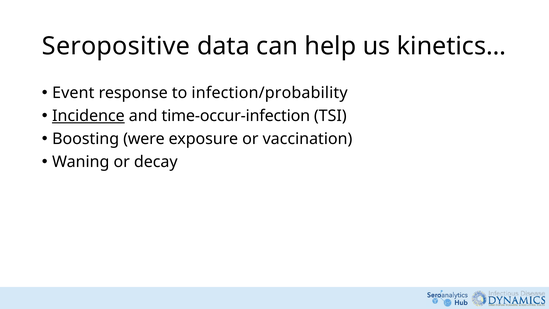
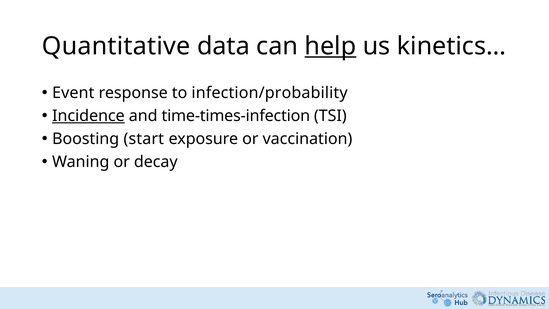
Seropositive: Seropositive -> Quantitative (116, 46)
help underline: none -> present (330, 46)
time-occur-infection: time-occur-infection -> time-times-infection (236, 116)
were: were -> start (144, 139)
